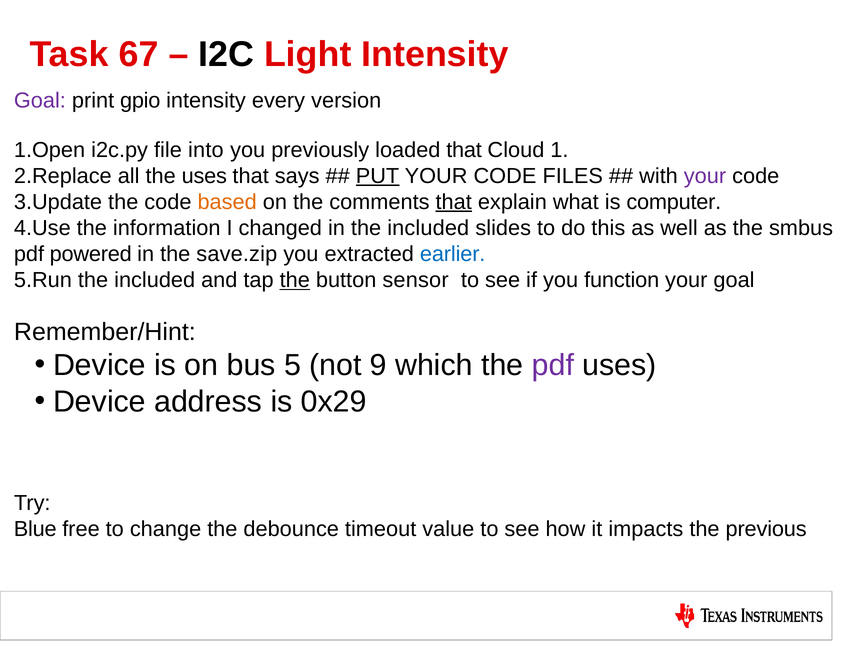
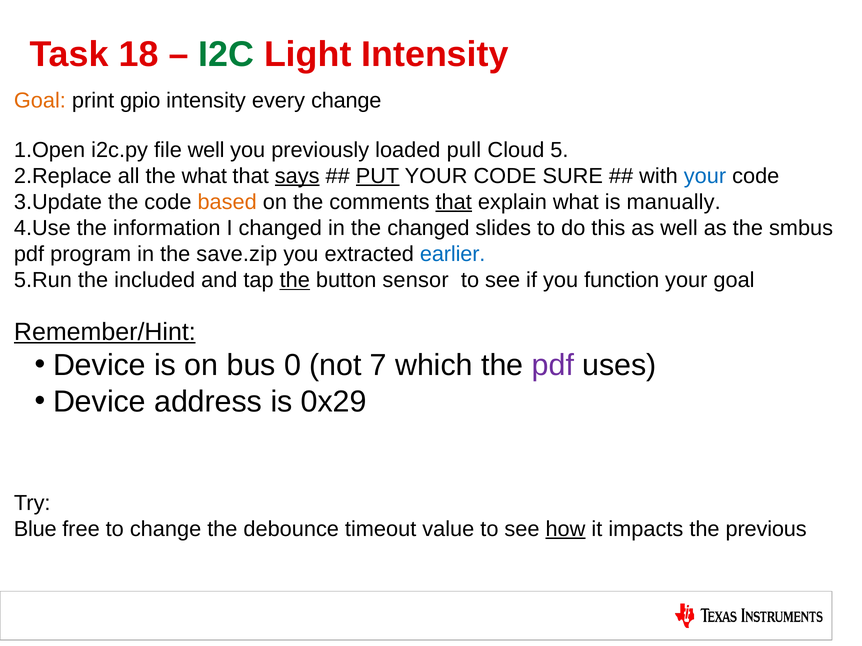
67: 67 -> 18 (139, 54)
I2C colour: black -> green (226, 54)
Goal colour: purple -> orange (40, 100)
every version: version -> change (346, 100)
file into: into -> well (206, 150)
loaded that: that -> pull (464, 150)
1: 1 -> 5 (559, 150)
the uses: uses -> what (204, 176)
says underline: none -> present (297, 176)
FILES: FILES -> SURE (573, 176)
your colour: purple -> blue (705, 176)
computer: computer -> manually (674, 202)
in the included: included -> changed (428, 228)
powered: powered -> program (91, 254)
Remember/Hint underline: none -> present (105, 332)
5: 5 -> 0 (292, 366)
9: 9 -> 7 (378, 366)
how underline: none -> present (565, 529)
